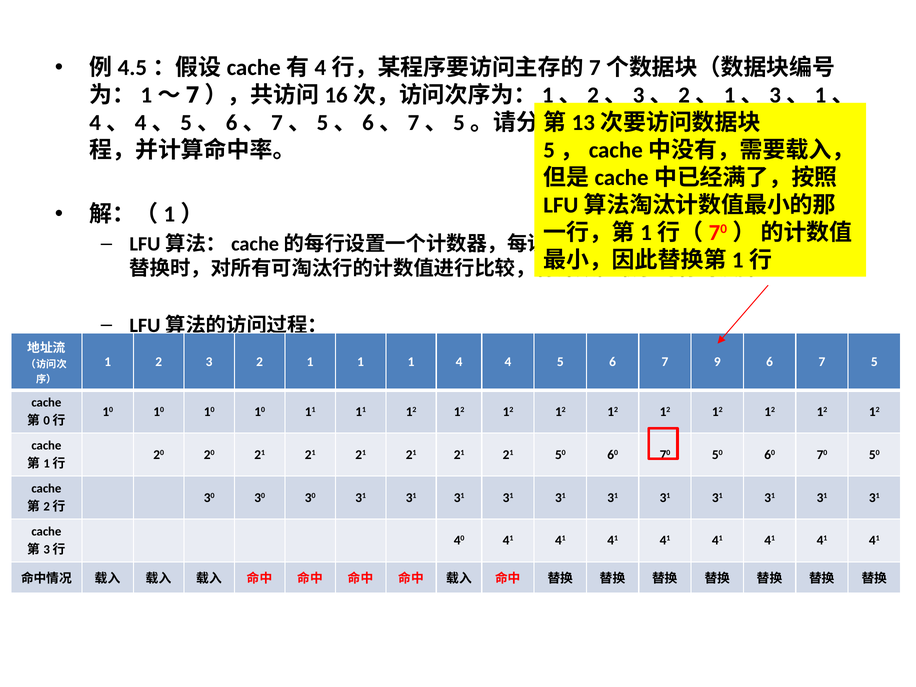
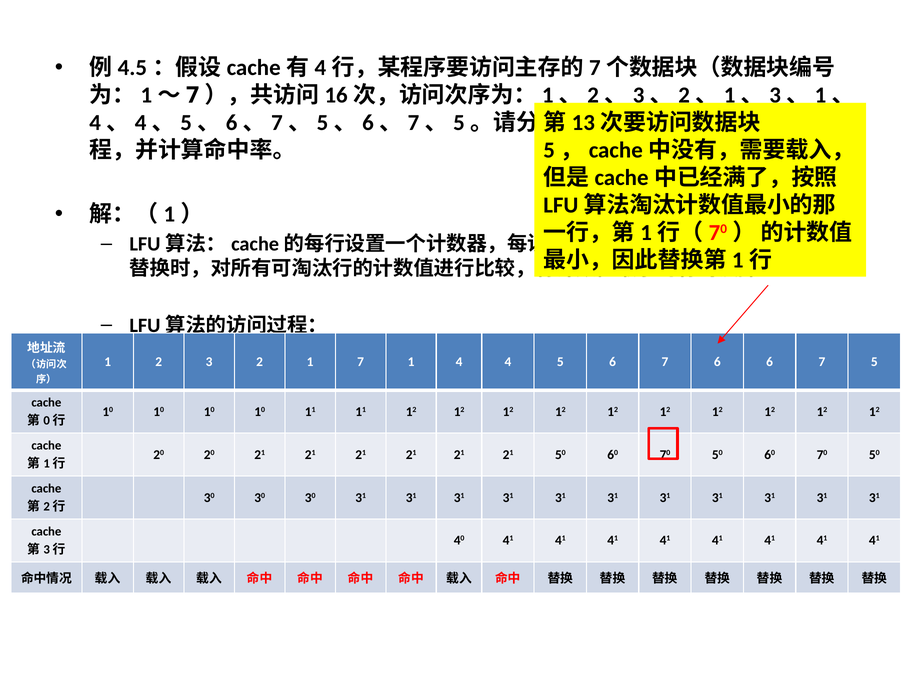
2 1 1: 1 -> 7 (361, 362)
7 9: 9 -> 6 (717, 362)
